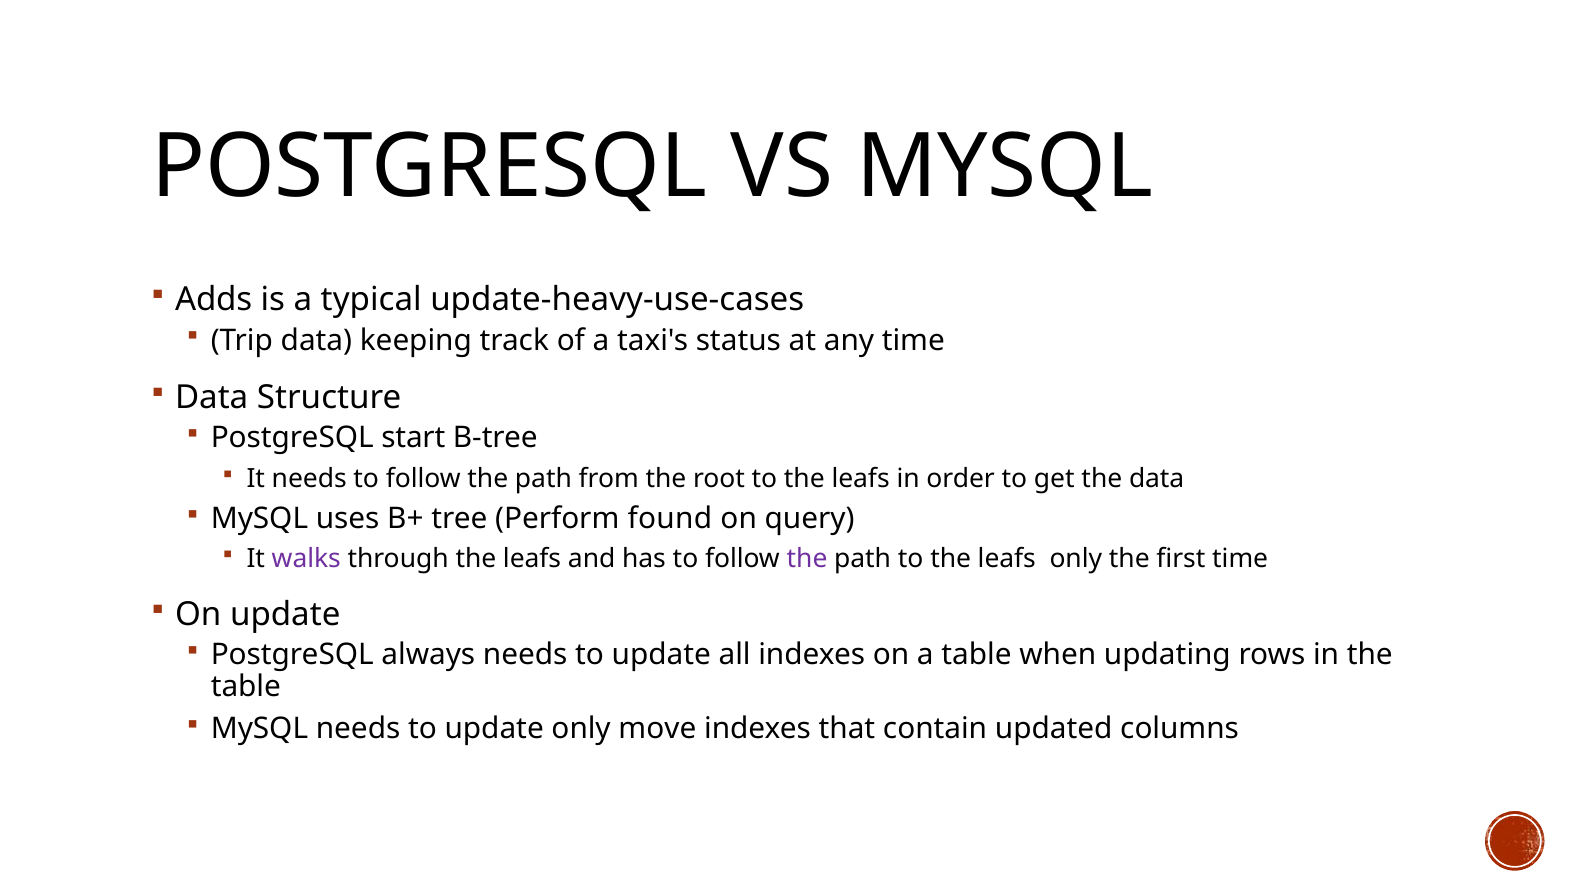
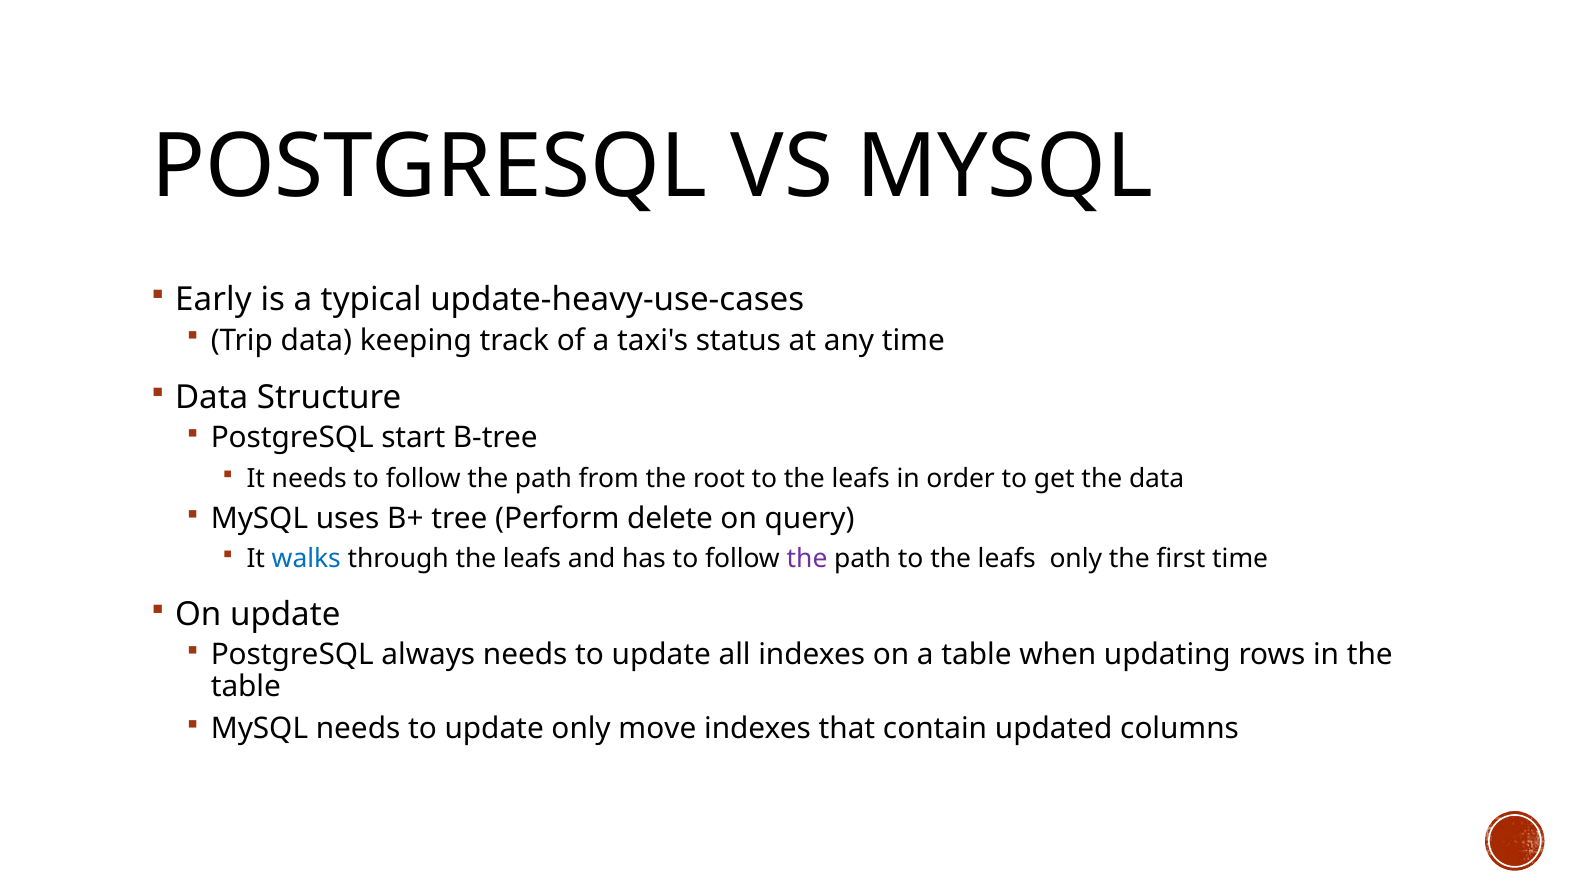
Adds: Adds -> Early (213, 300)
found: found -> delete (670, 519)
walks colour: purple -> blue (306, 559)
